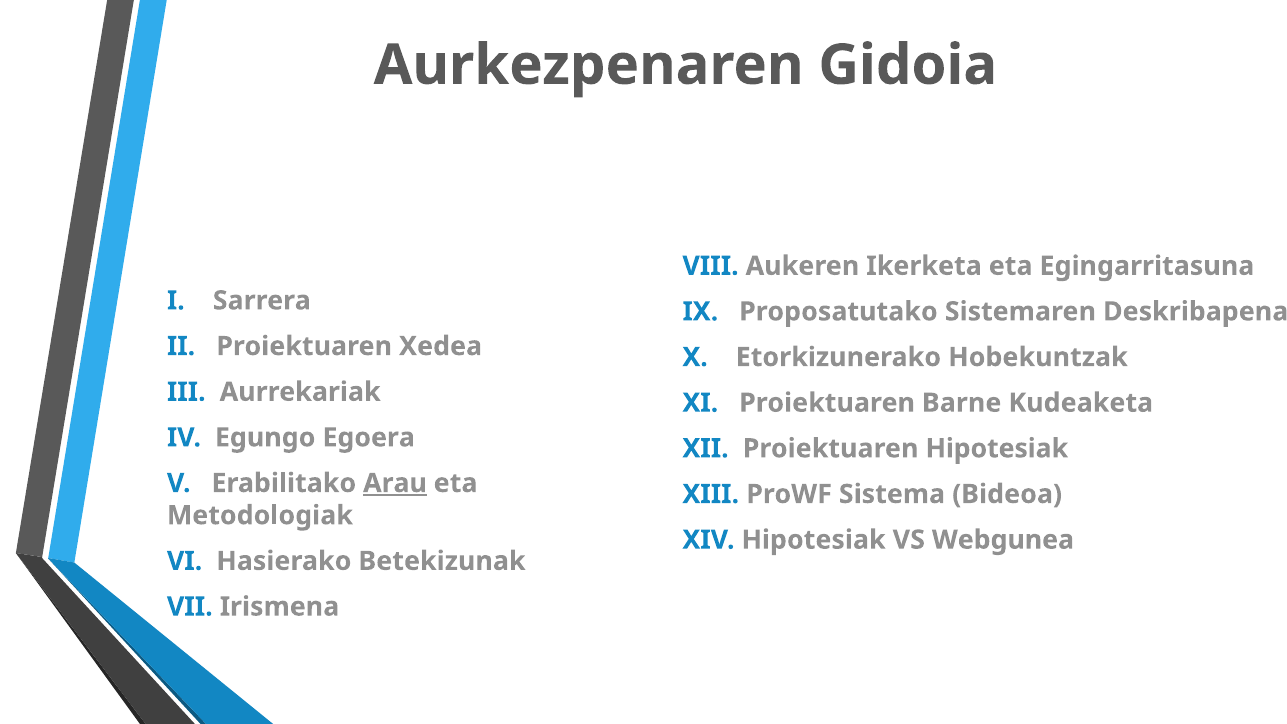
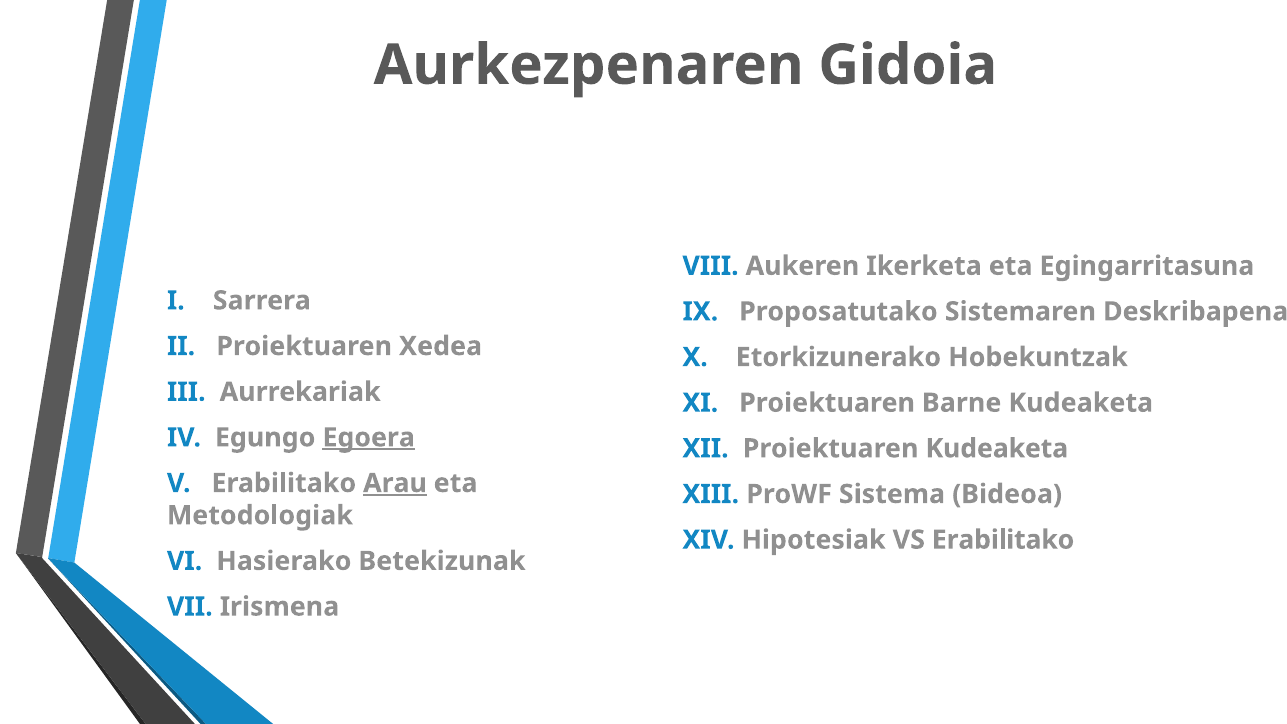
Egoera underline: none -> present (369, 438)
Proiektuaren Hipotesiak: Hipotesiak -> Kudeaketa (997, 448)
VS Webgunea: Webgunea -> Erabilitako (1003, 540)
